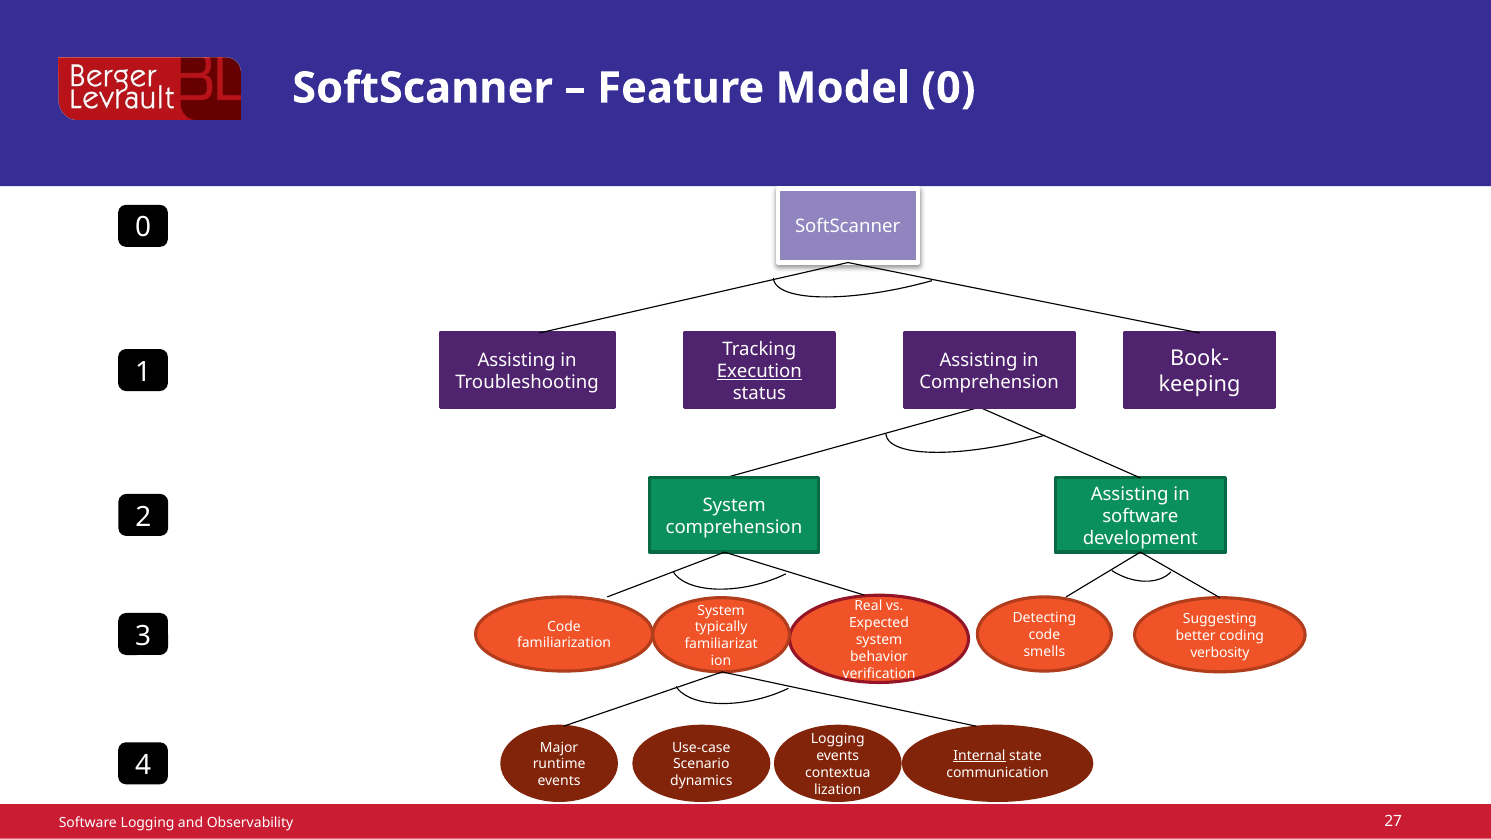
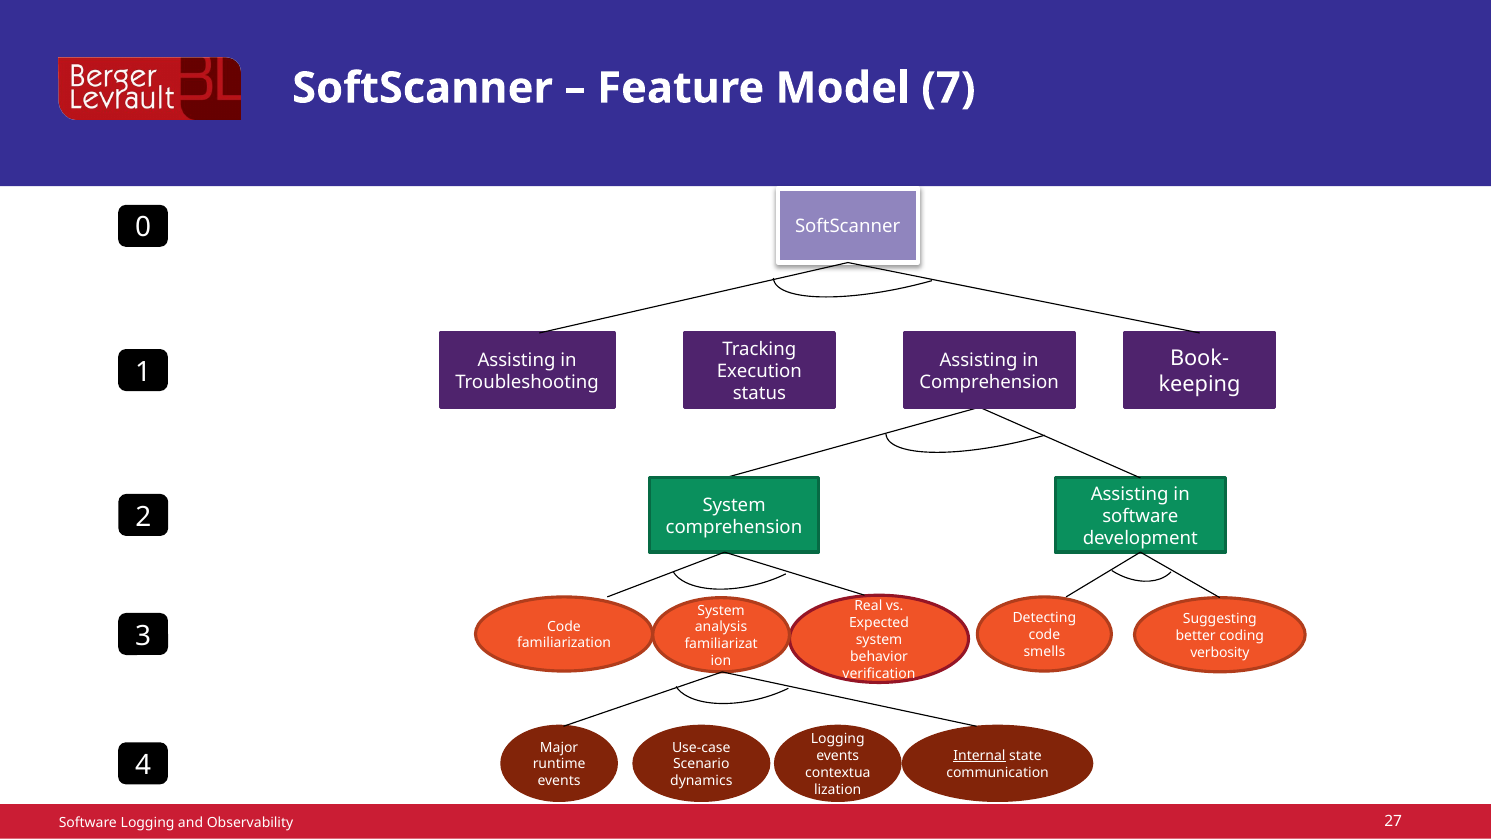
Model 0: 0 -> 7 (948, 88)
Execution underline: present -> none (759, 371)
typically: typically -> analysis (721, 627)
